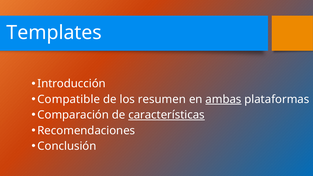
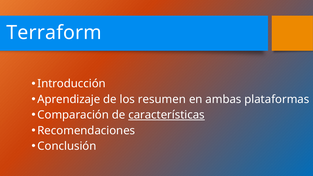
Templates: Templates -> Terraform (54, 33)
Compatible: Compatible -> Aprendizaje (69, 99)
ambas underline: present -> none (223, 99)
